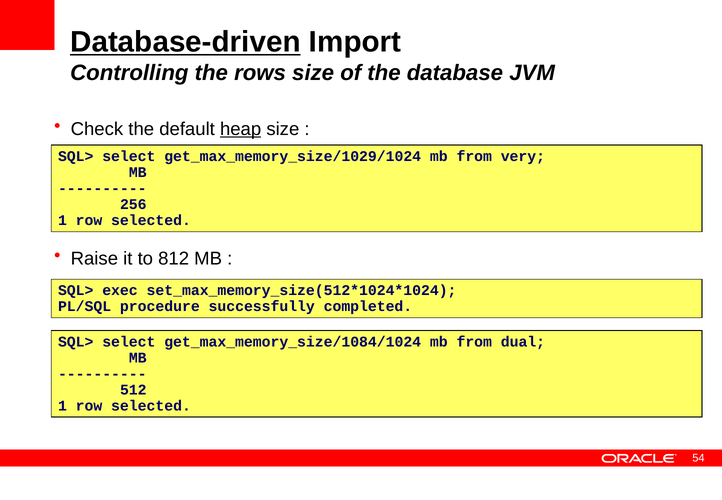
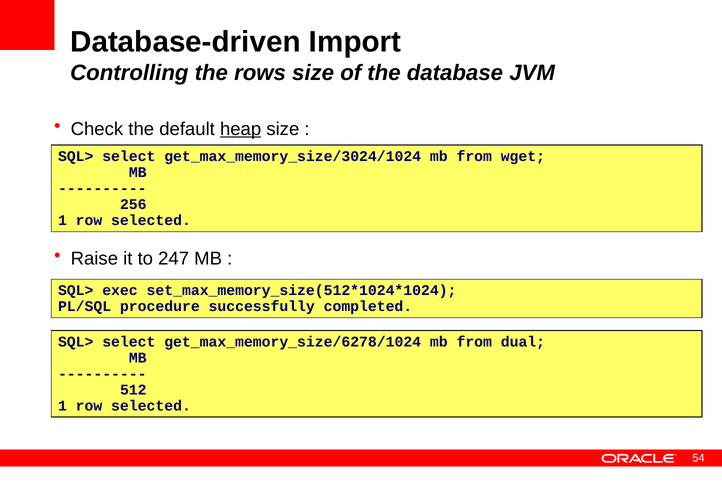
Database-driven underline: present -> none (185, 42)
get_max_memory_size/1029/1024: get_max_memory_size/1029/1024 -> get_max_memory_size/3024/1024 (293, 156)
very: very -> wget (523, 156)
812: 812 -> 247 (174, 259)
get_max_memory_size/1084/1024: get_max_memory_size/1084/1024 -> get_max_memory_size/6278/1024 (293, 342)
